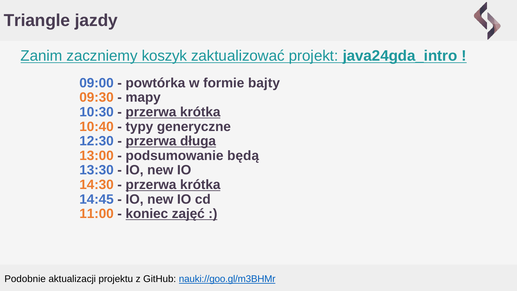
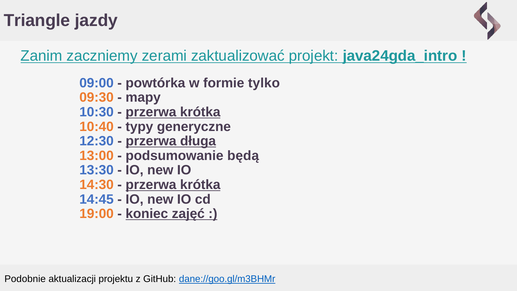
koszyk: koszyk -> zerami (164, 56)
bajty: bajty -> tylko (264, 83)
11:00: 11:00 -> 19:00 (97, 214)
nauki://goo.gl/m3BHMr: nauki://goo.gl/m3BHMr -> dane://goo.gl/m3BHMr (227, 279)
